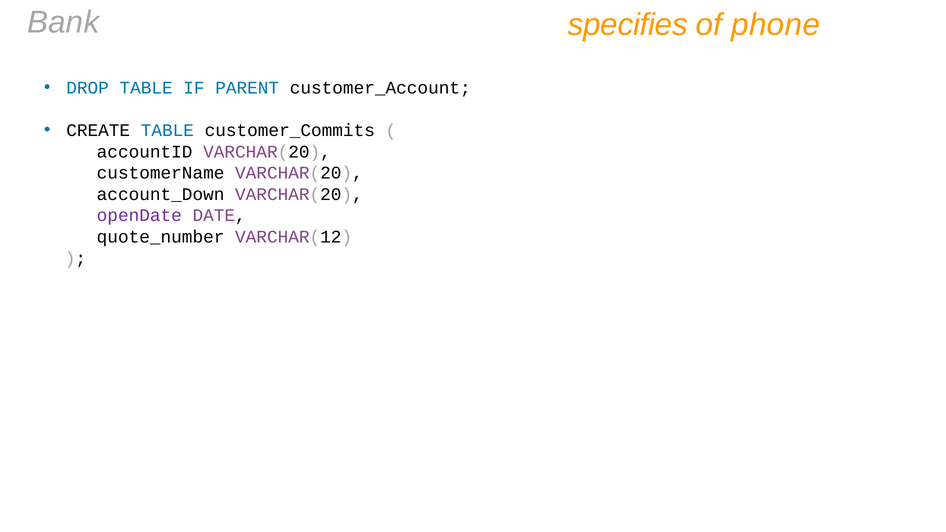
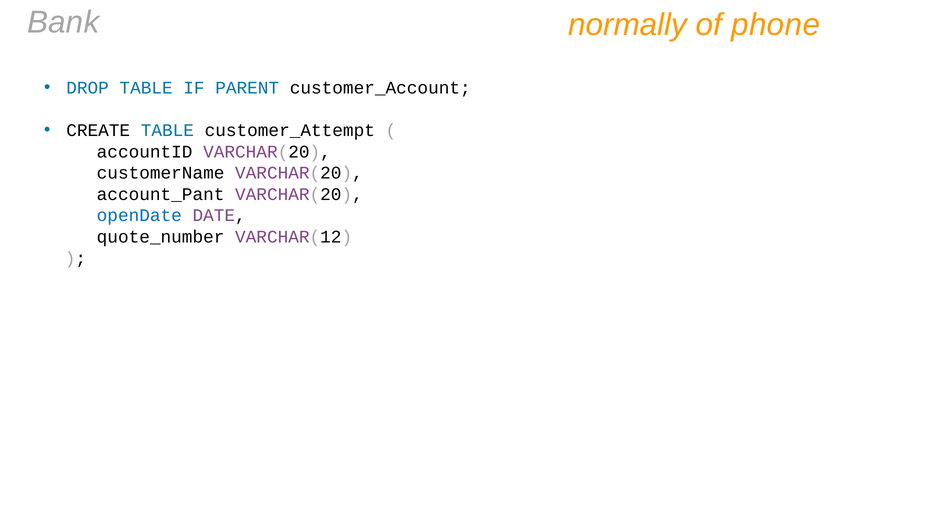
specifies: specifies -> normally (628, 25)
customer_Commits: customer_Commits -> customer_Attempt (290, 131)
account_Down: account_Down -> account_Pant (161, 194)
openDate colour: purple -> blue (139, 216)
